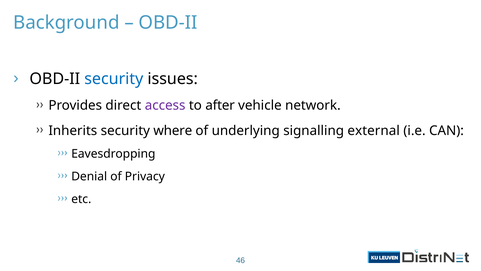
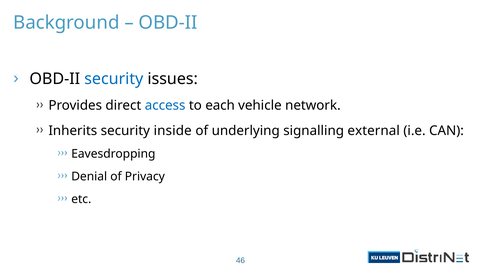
access colour: purple -> blue (165, 105)
after: after -> each (220, 105)
where: where -> inside (173, 130)
